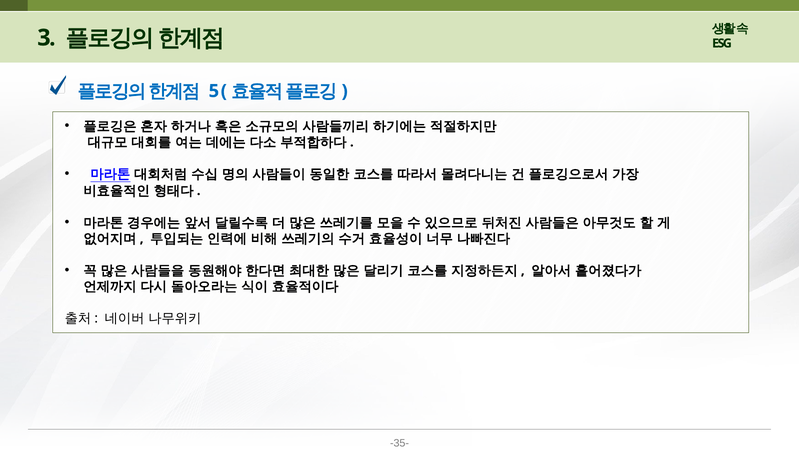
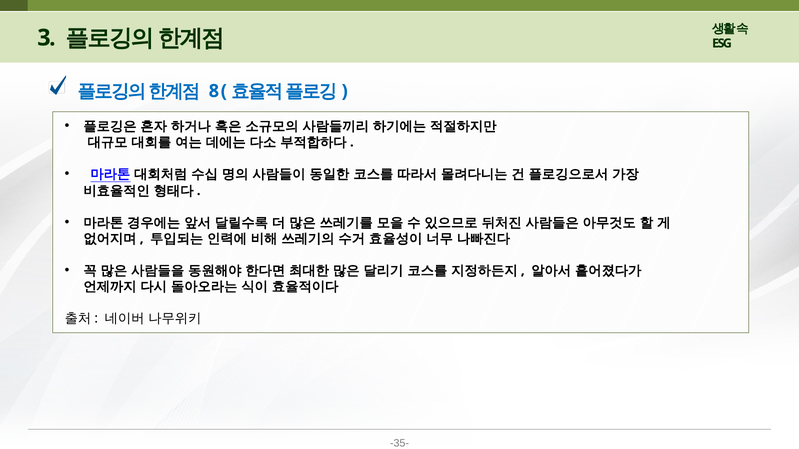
5: 5 -> 8 (214, 91)
